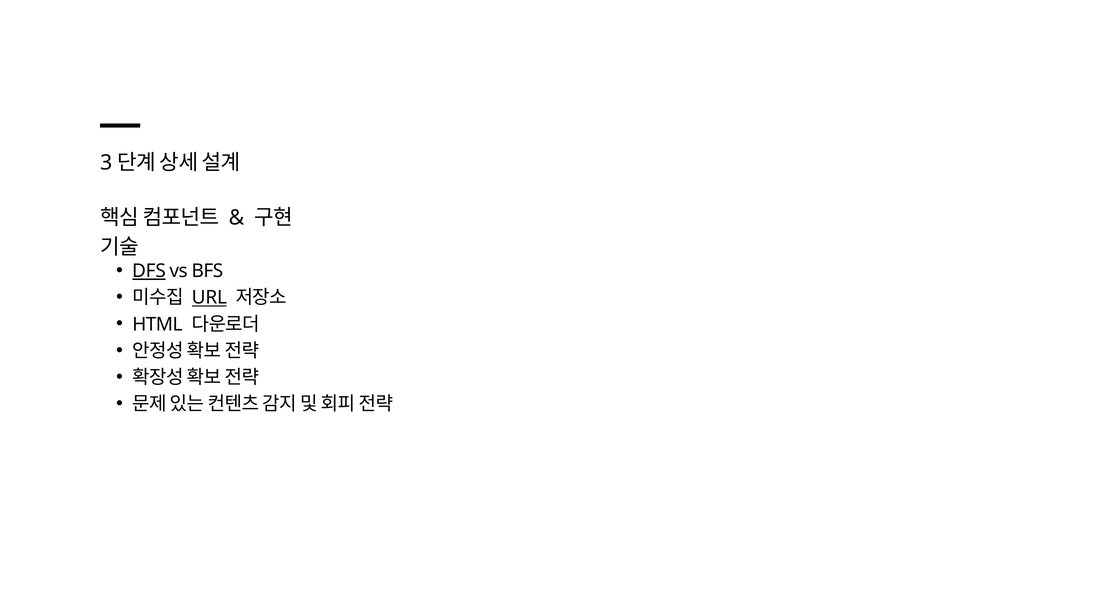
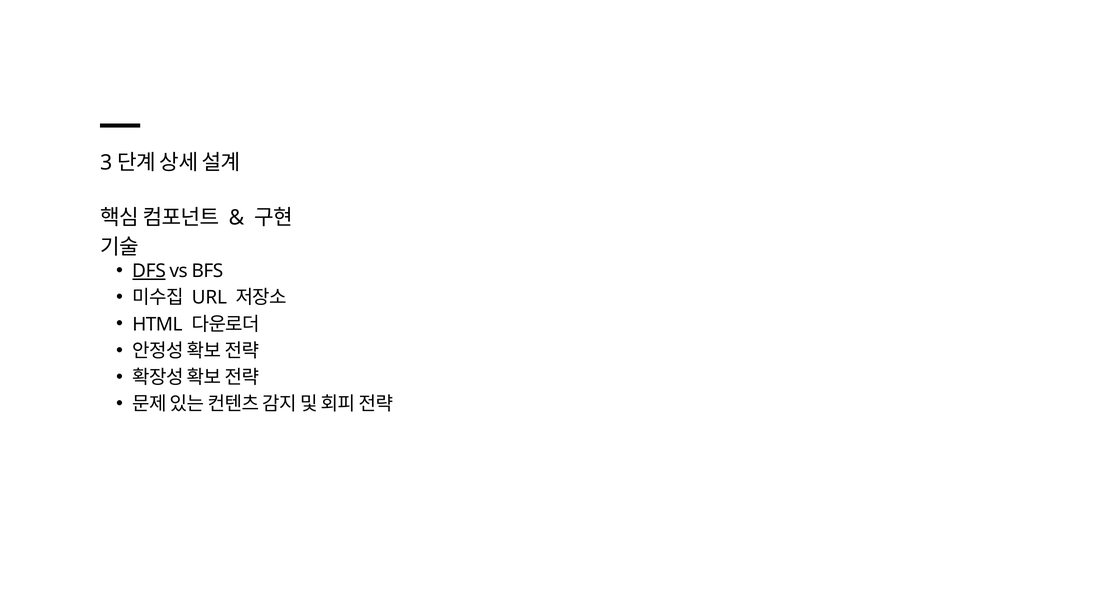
URL underline: present -> none (209, 298)
